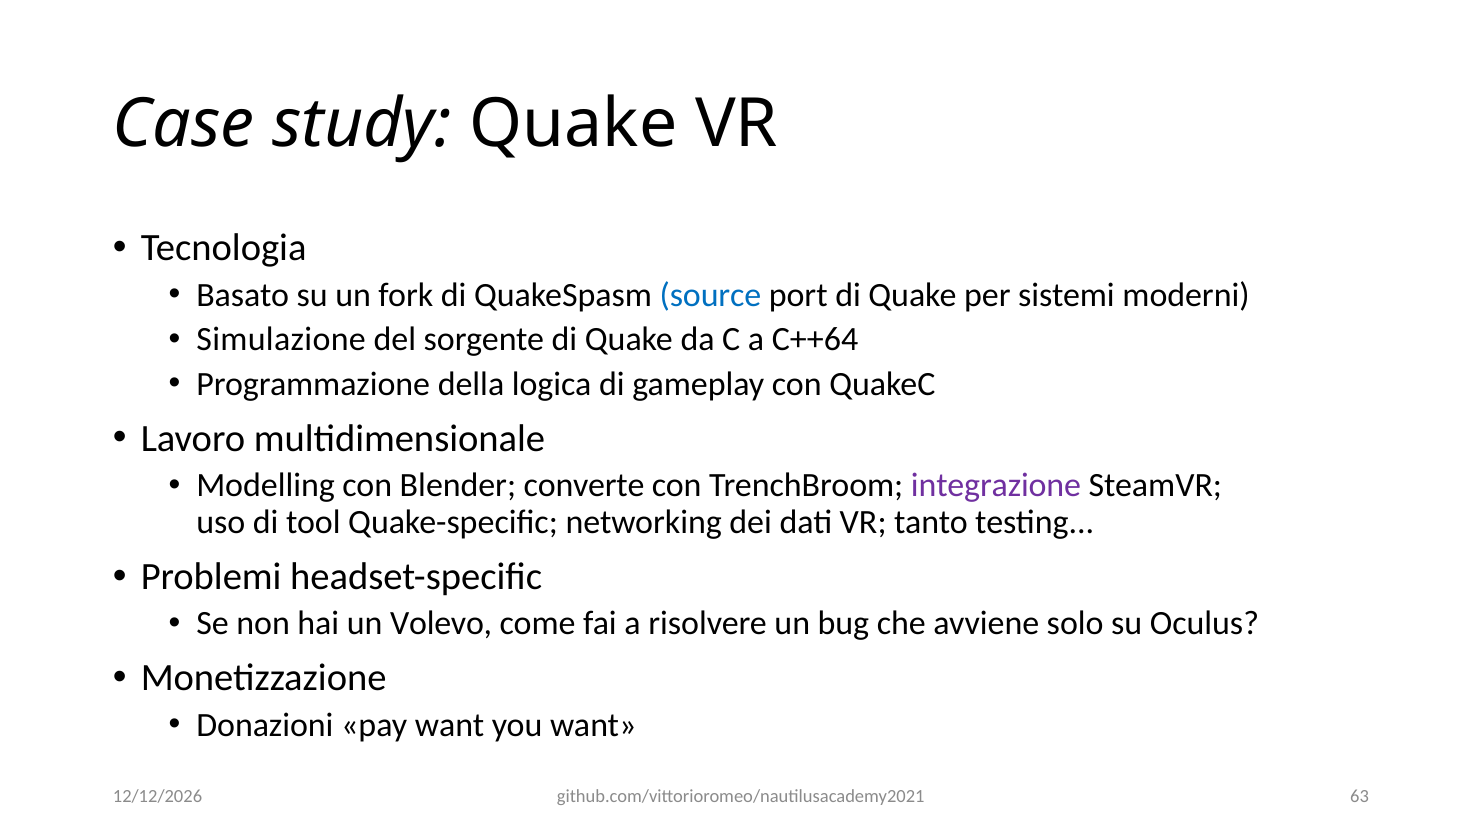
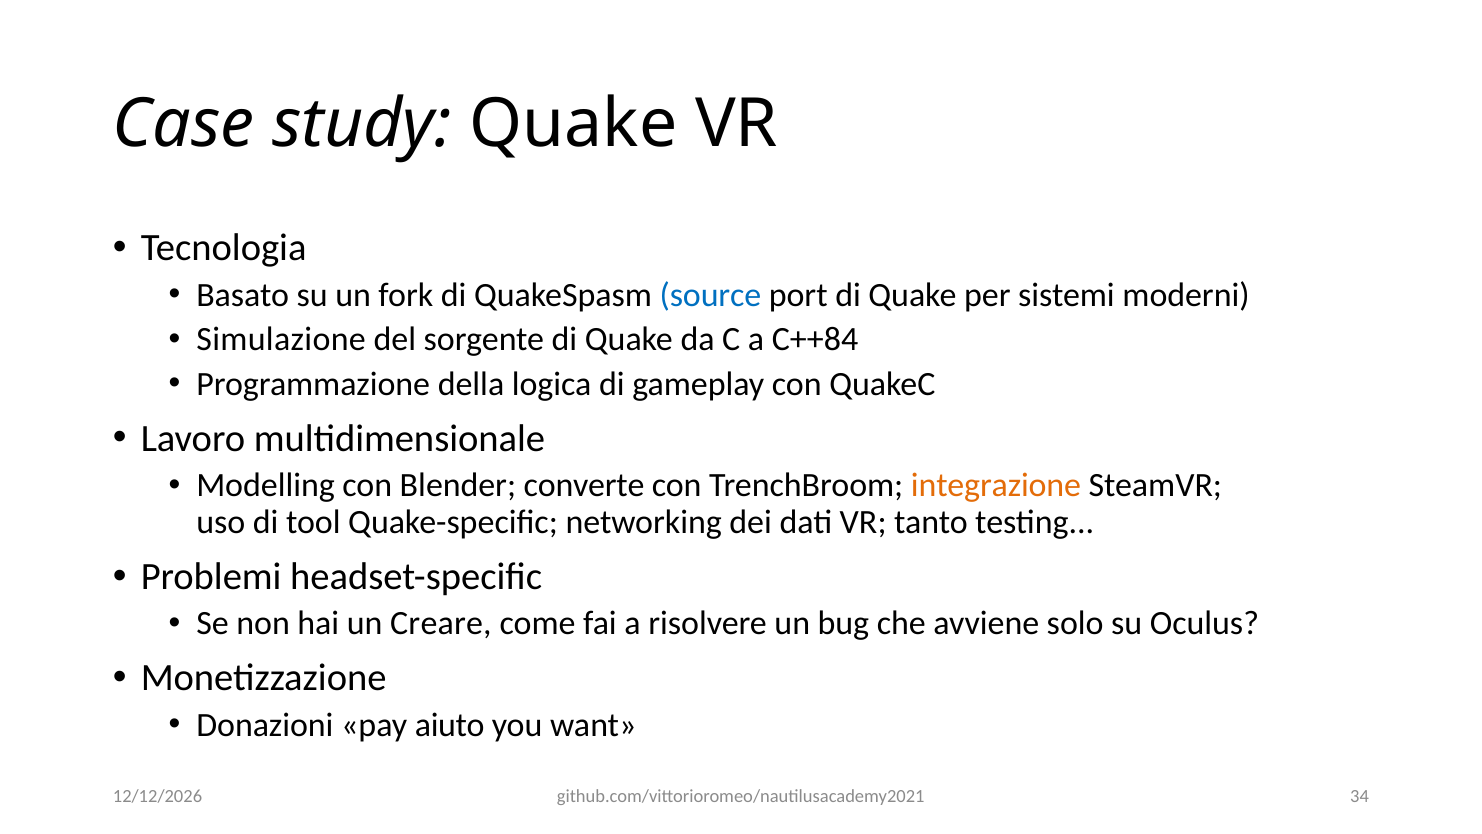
C++64: C++64 -> C++84 (815, 339)
integrazione colour: purple -> orange (996, 485)
Volevo: Volevo -> Creare (441, 623)
pay want: want -> aiuto (450, 725)
63: 63 -> 34 (1360, 796)
